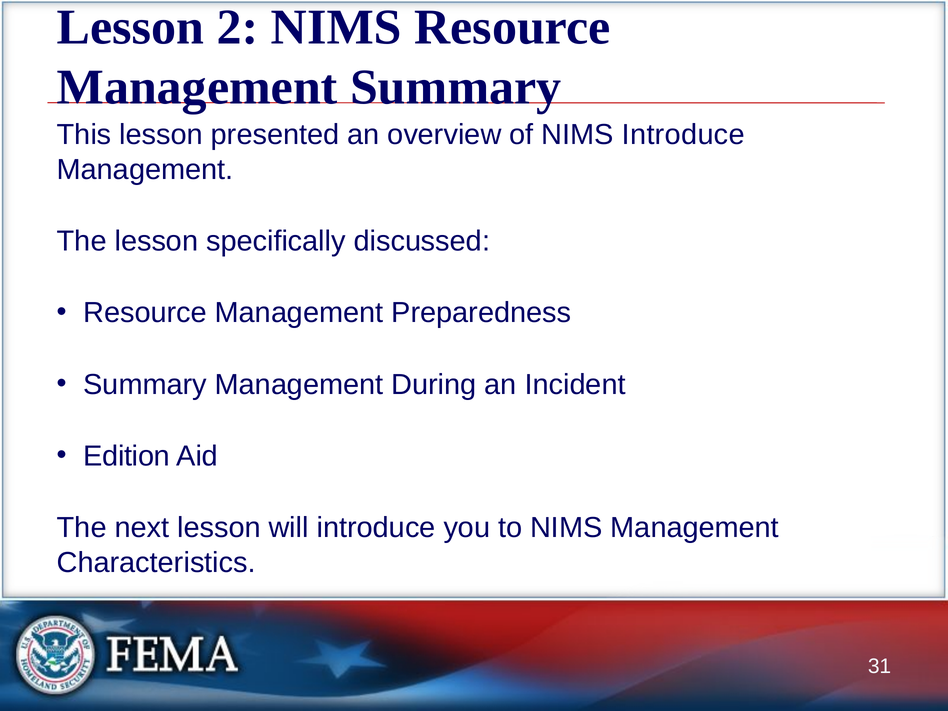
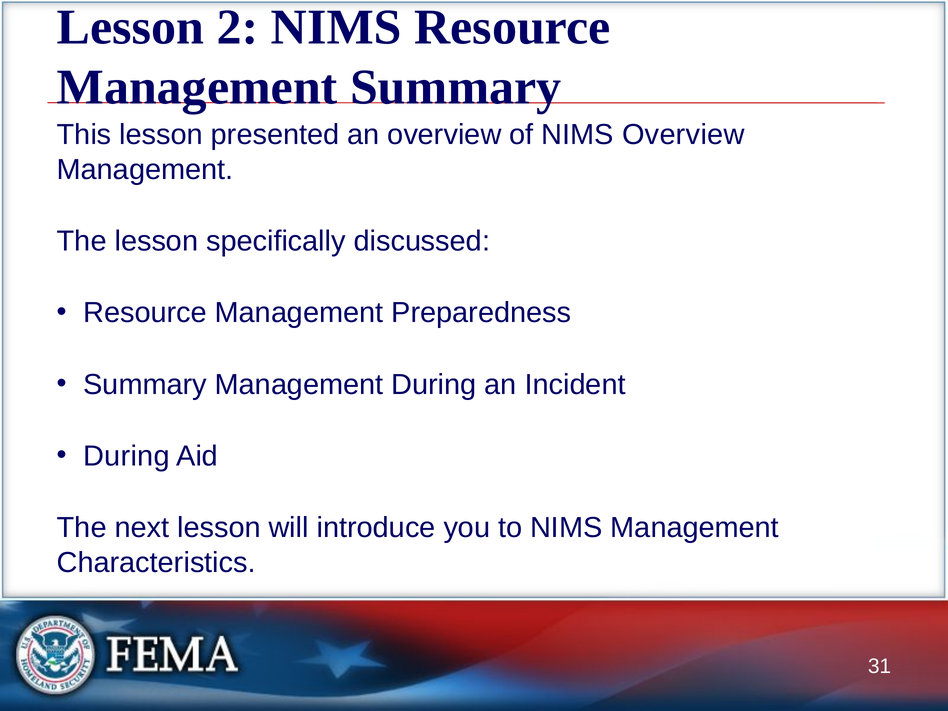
NIMS Introduce: Introduce -> Overview (683, 135)
Edition: Edition -> During (126, 456)
